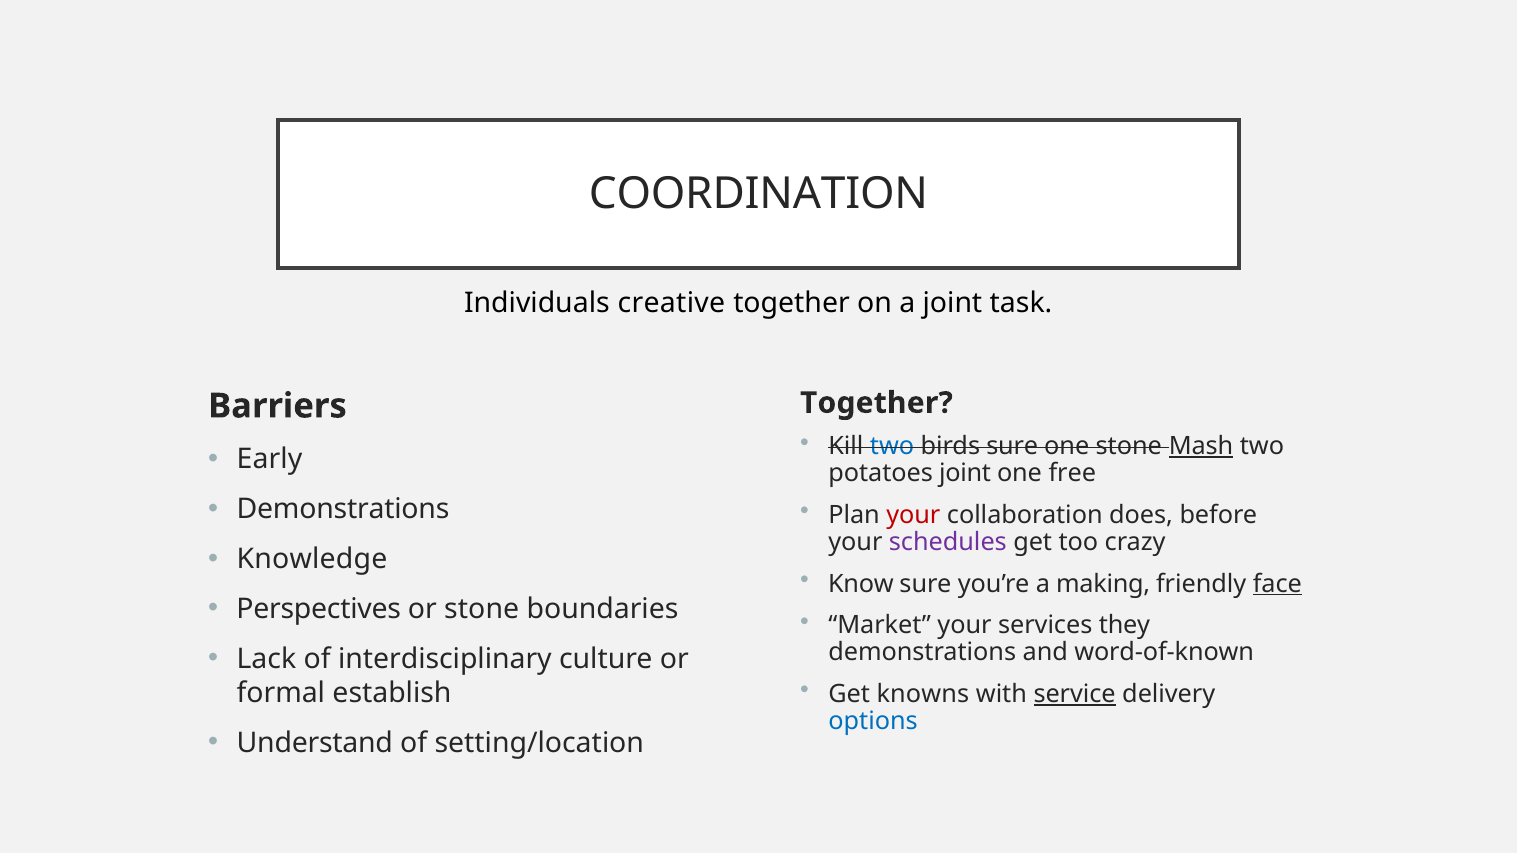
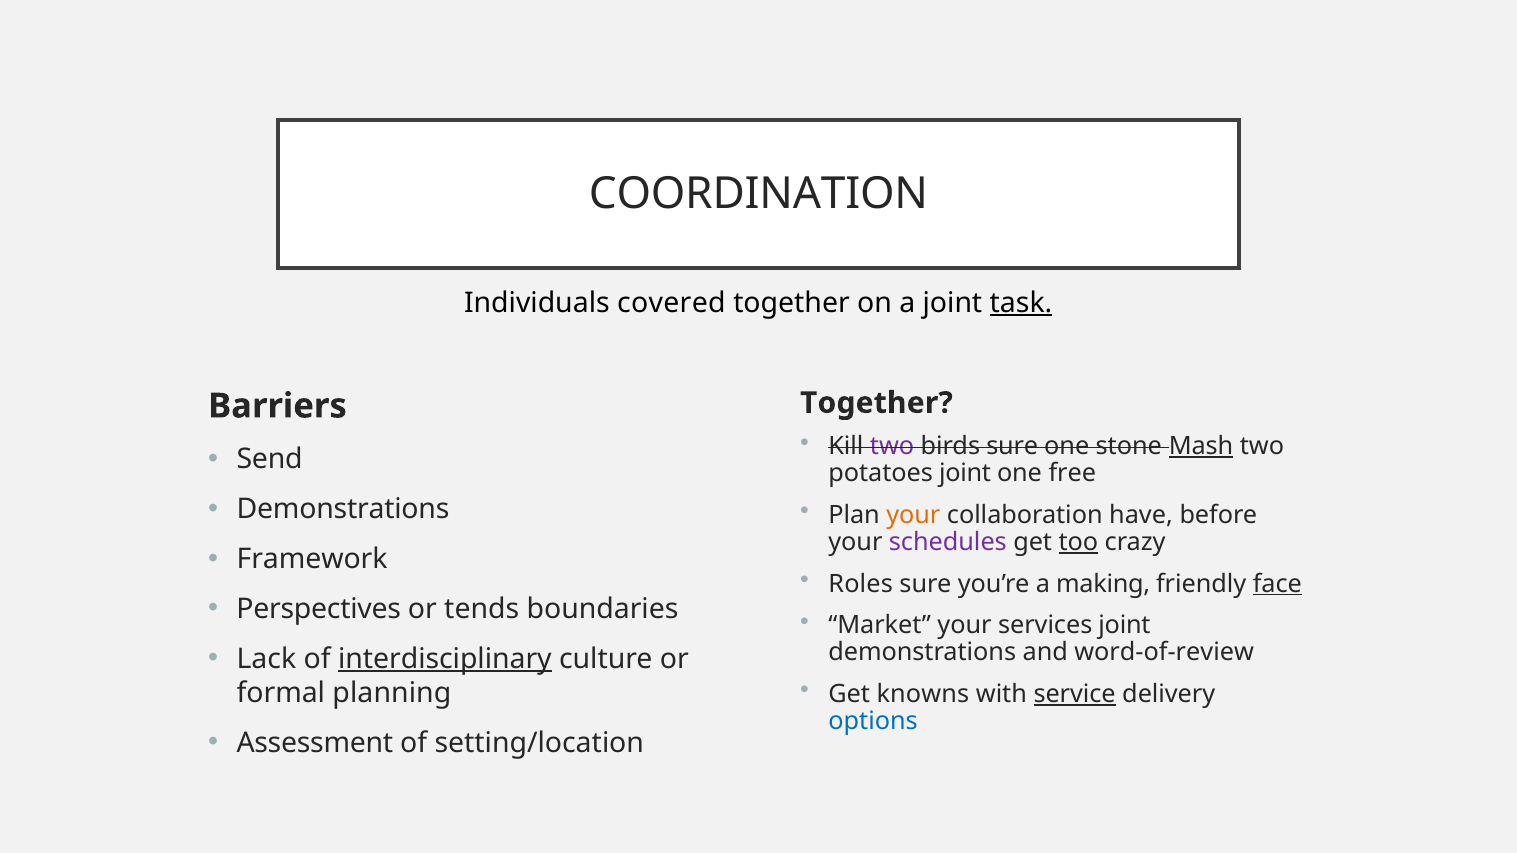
creative: creative -> covered (671, 303)
task underline: none -> present (1021, 303)
two colour: blue -> purple (892, 446)
Early: Early -> Send (270, 459)
your colour: red -> orange (913, 515)
does: does -> have (1141, 515)
too underline: none -> present (1078, 543)
Knowledge: Knowledge -> Framework (312, 559)
Know: Know -> Roles (861, 584)
or stone: stone -> tends (482, 609)
services they: they -> joint (1124, 625)
interdisciplinary underline: none -> present (445, 659)
word-of-known: word-of-known -> word-of-review (1164, 653)
establish: establish -> planning (392, 693)
Understand: Understand -> Assessment (315, 743)
